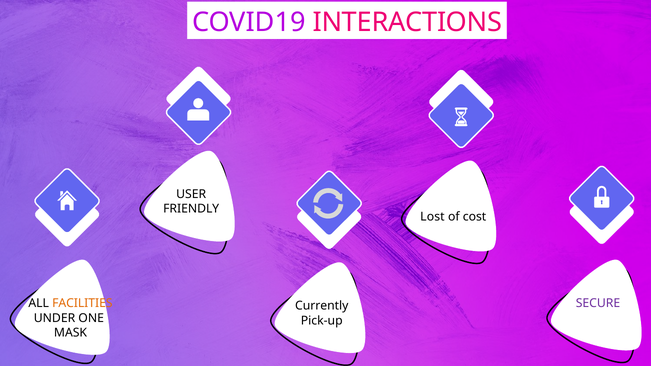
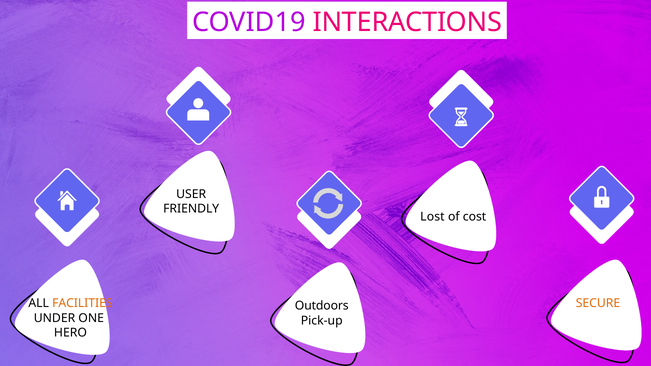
SECURE colour: purple -> orange (598, 303)
Currently: Currently -> Outdoors (322, 306)
MASK: MASK -> HERO (70, 333)
